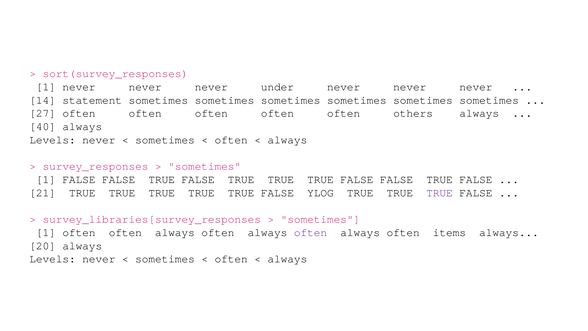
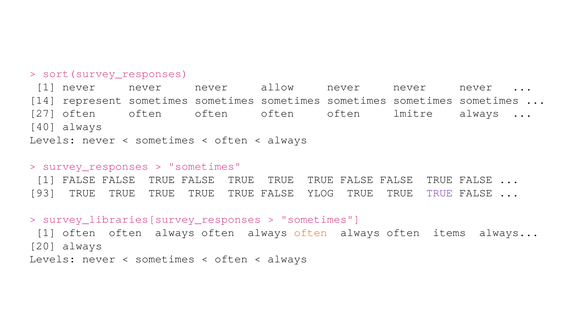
under: under -> allow (277, 87)
statement: statement -> represent (92, 100)
others: others -> lmitre (413, 113)
21: 21 -> 93 (43, 193)
often colour: purple -> orange (311, 232)
